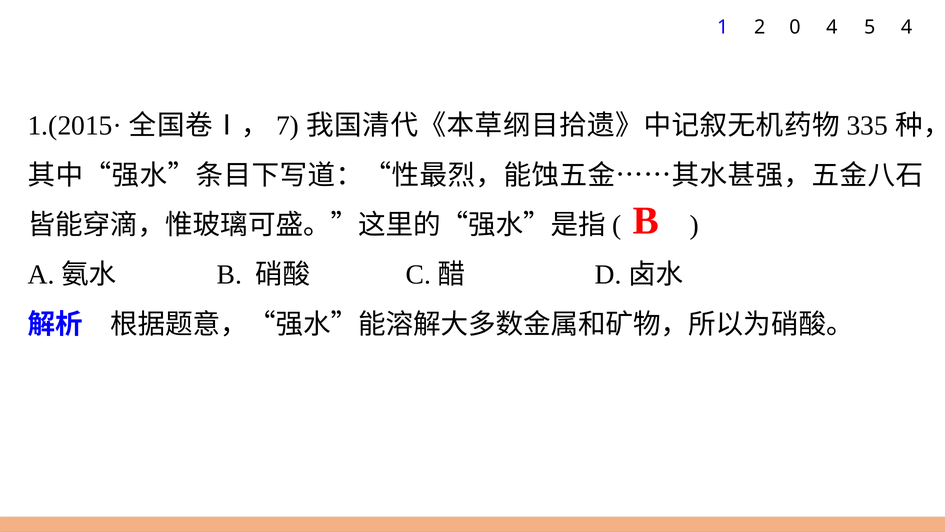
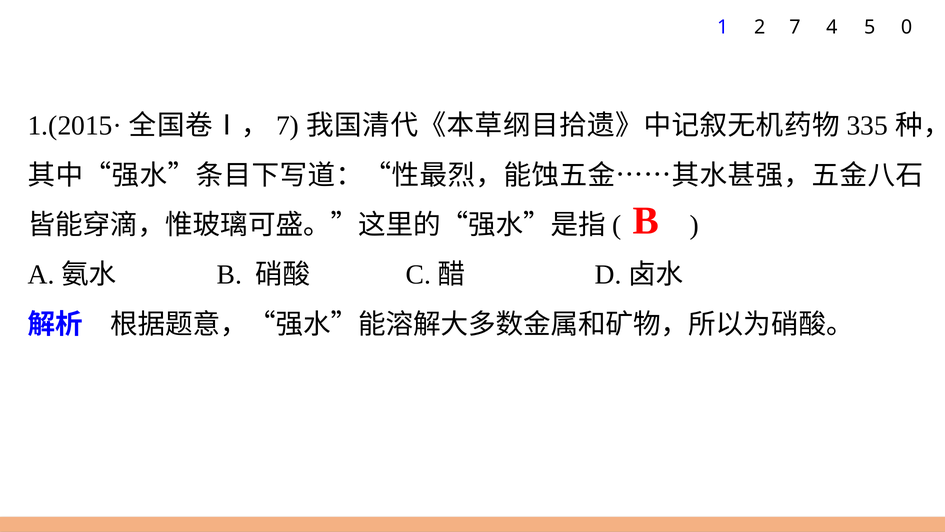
2 0: 0 -> 7 (795, 27)
5 4: 4 -> 0 (907, 27)
